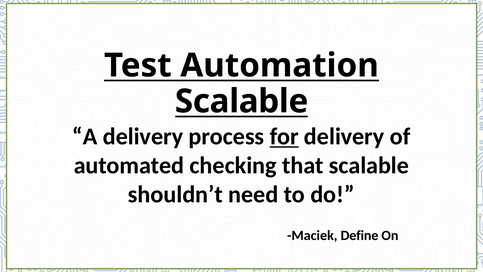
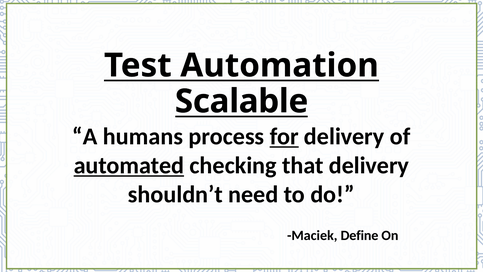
A delivery: delivery -> humans (143, 136)
automated underline: none -> present (129, 165)
that scalable: scalable -> delivery (369, 165)
